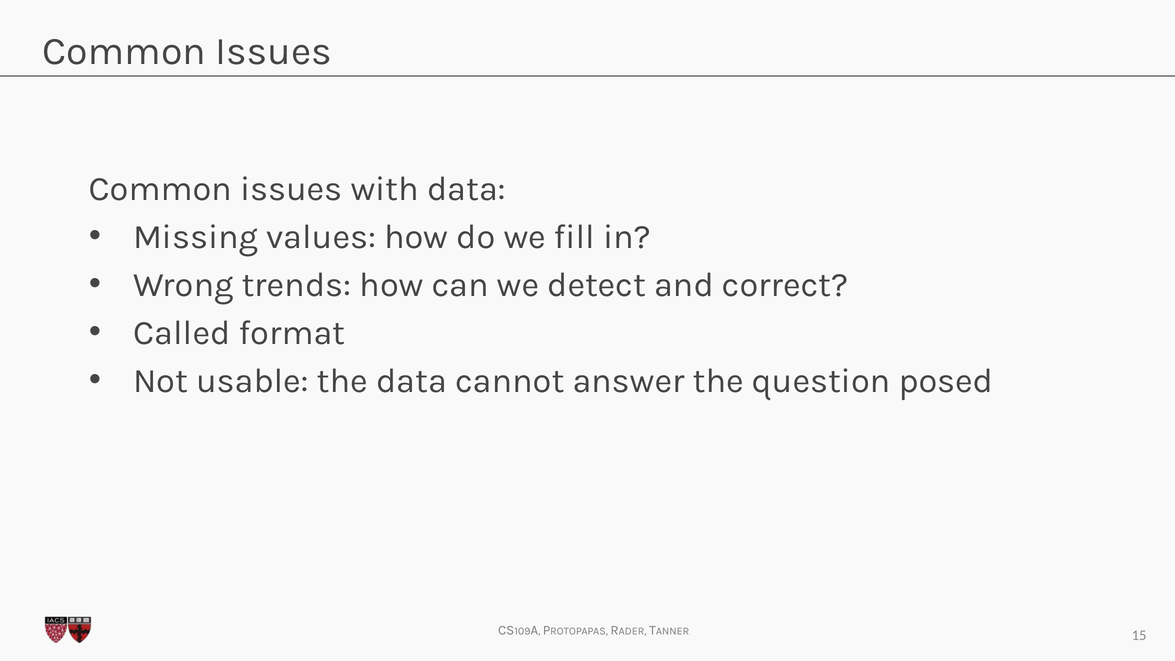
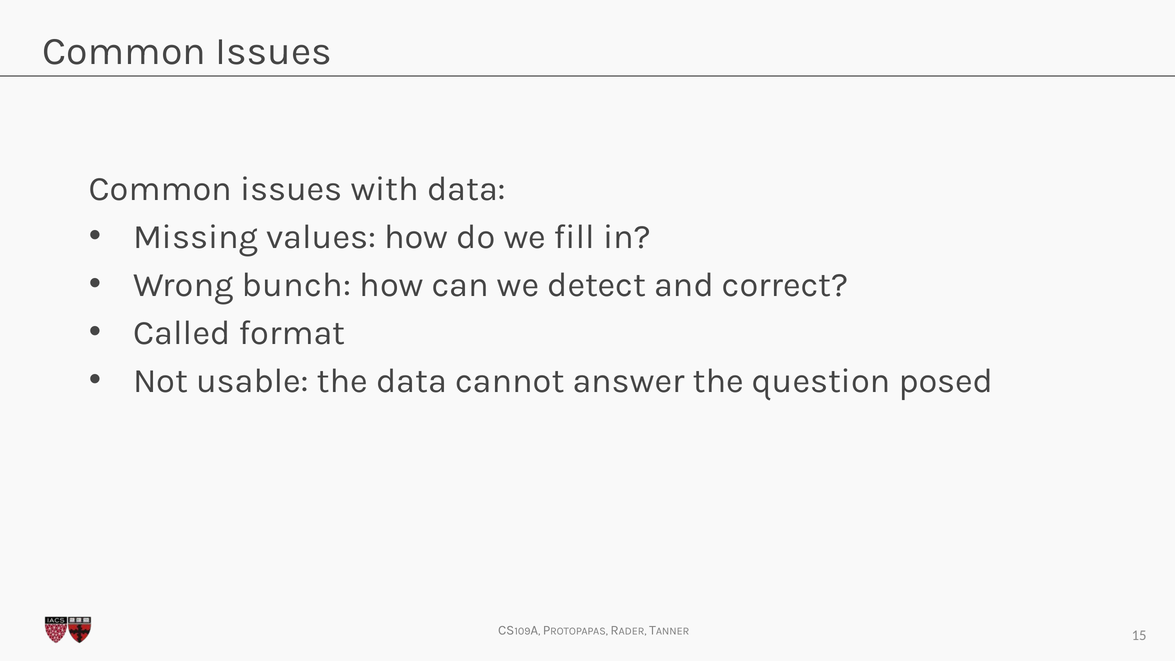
trends: trends -> bunch (296, 285)
